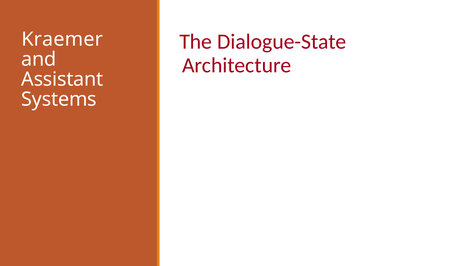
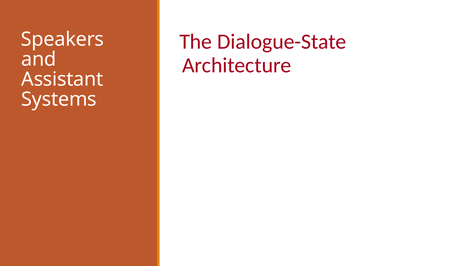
Kraemer: Kraemer -> Speakers (63, 39)
